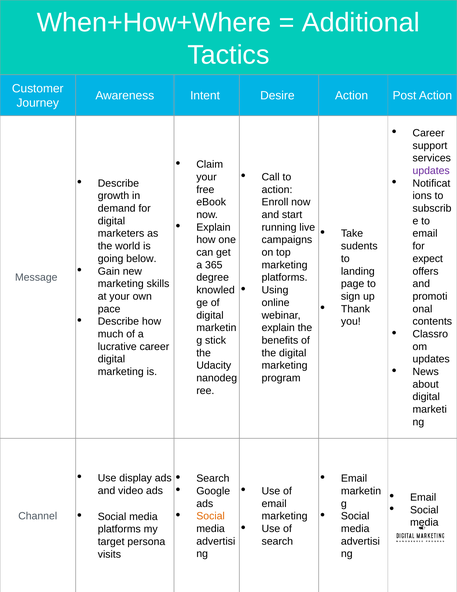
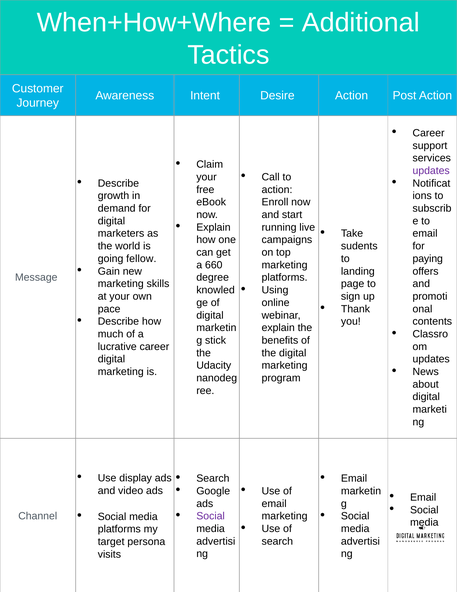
below: below -> fellow (141, 258)
expect: expect -> paying (428, 258)
365: 365 -> 660 (214, 265)
Social colour: orange -> purple (211, 516)
